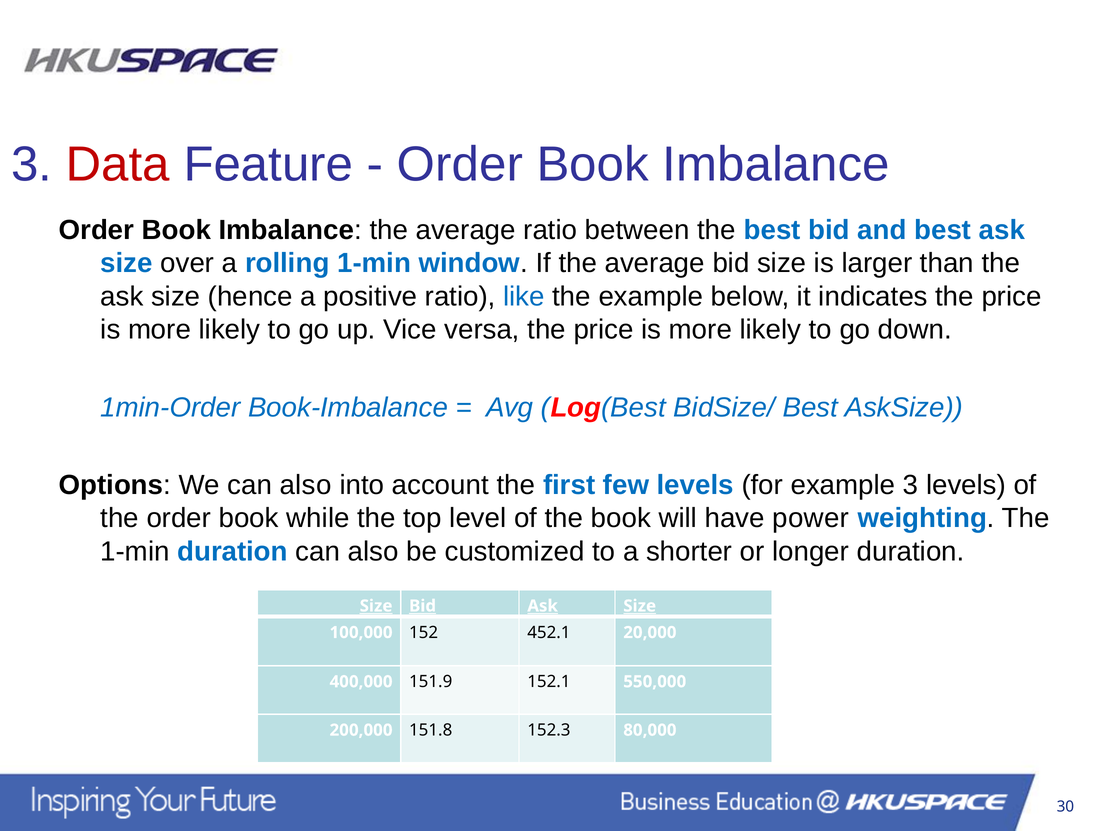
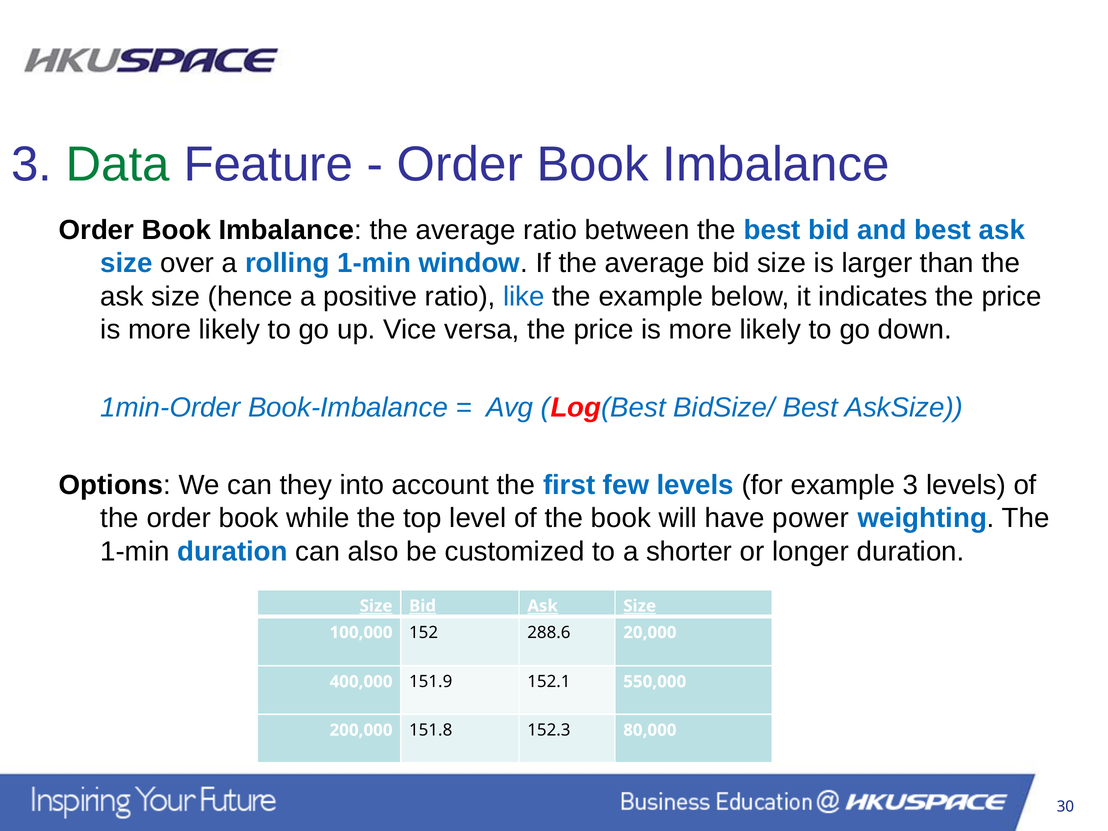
Data colour: red -> green (118, 165)
We can also: also -> they (306, 485)
452.1: 452.1 -> 288.6 (549, 633)
